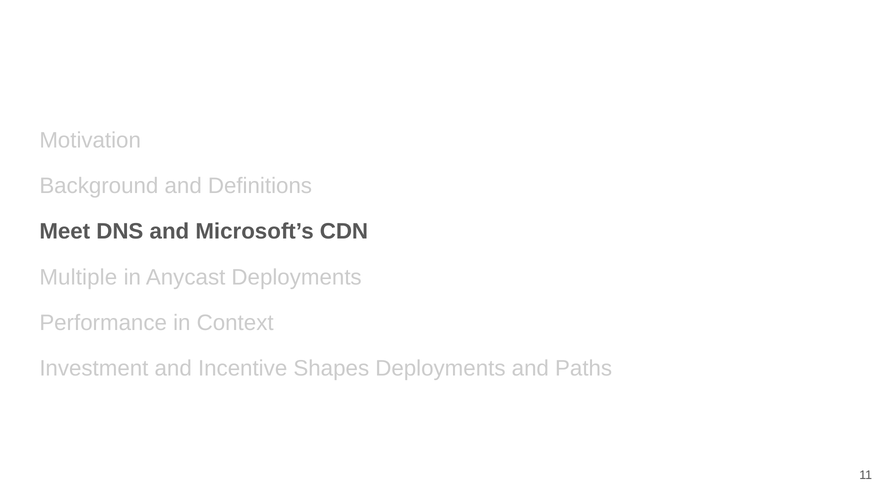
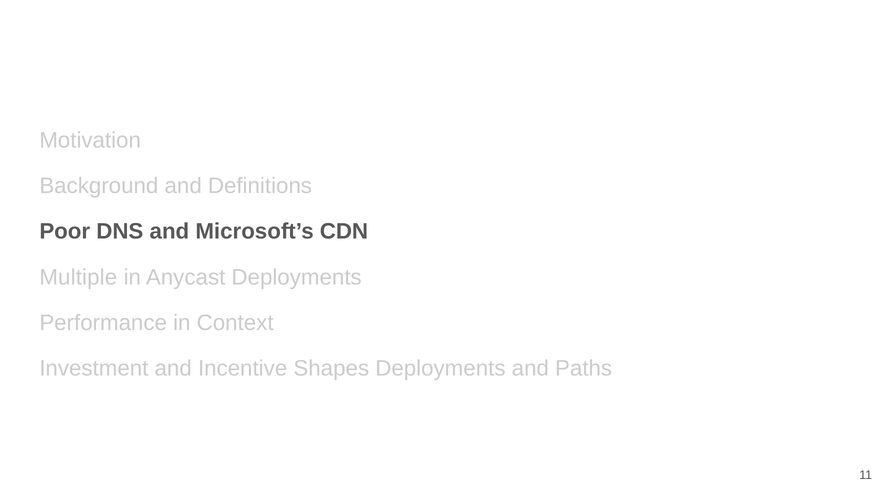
Meet: Meet -> Poor (65, 232)
